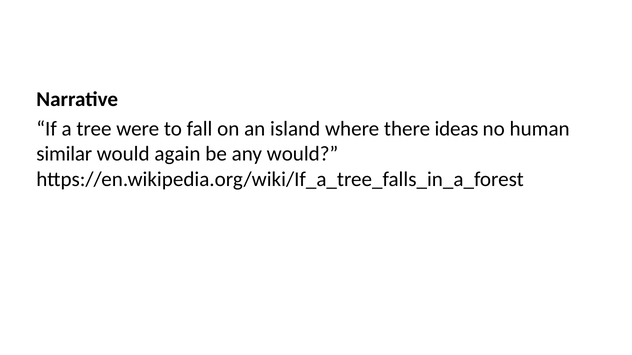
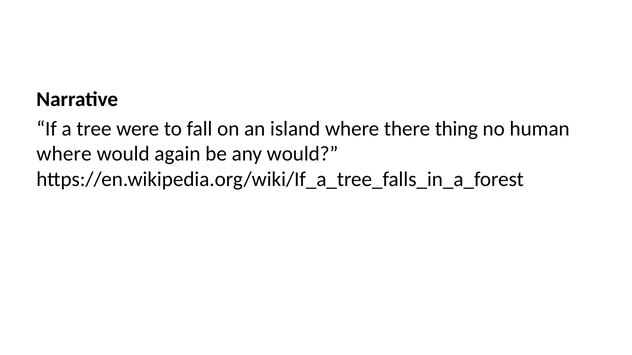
ideas: ideas -> thing (456, 129)
similar: similar -> where (64, 154)
